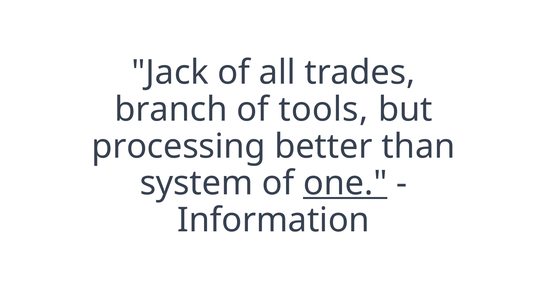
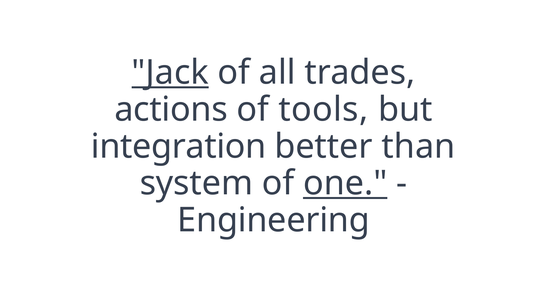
Jack underline: none -> present (170, 72)
branch: branch -> actions (171, 109)
processing: processing -> integration (179, 146)
Information: Information -> Engineering (274, 220)
